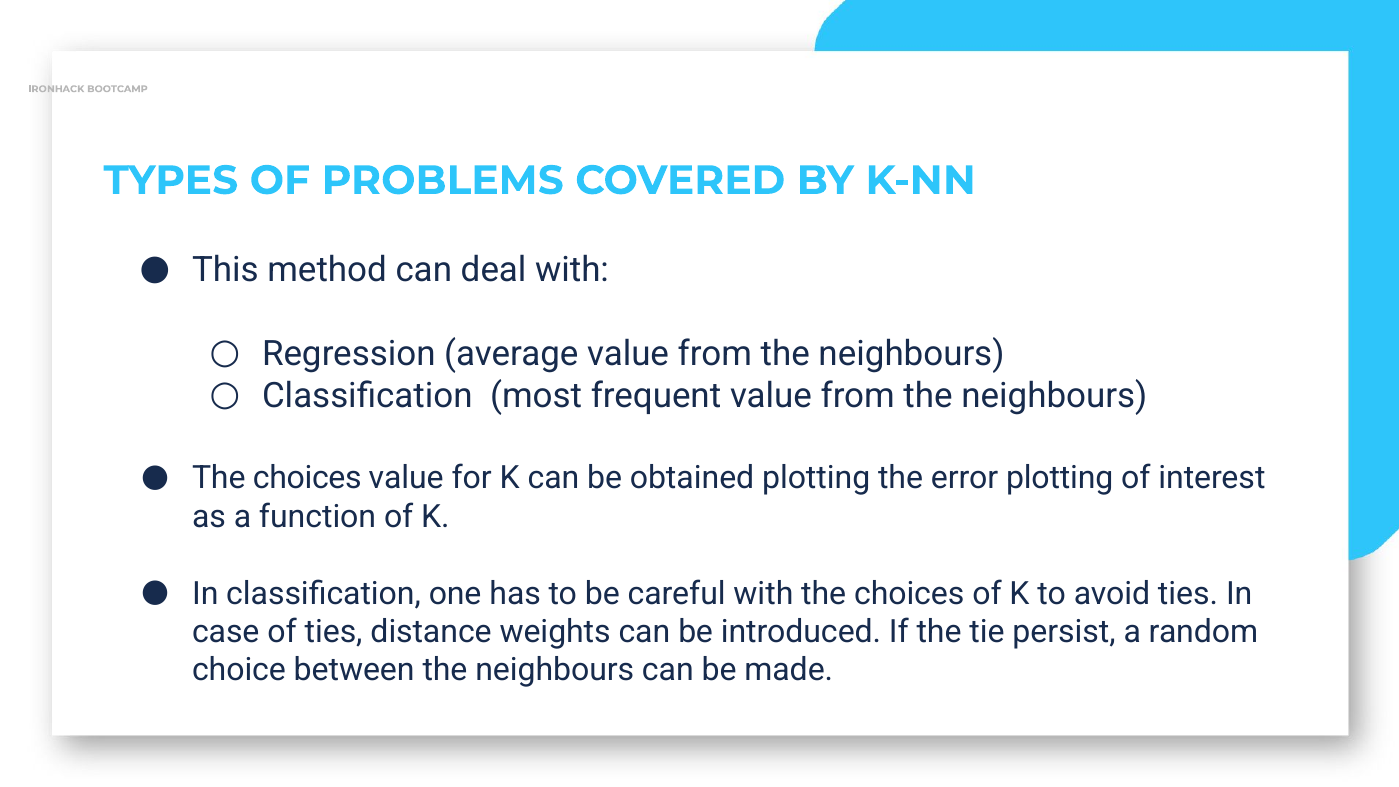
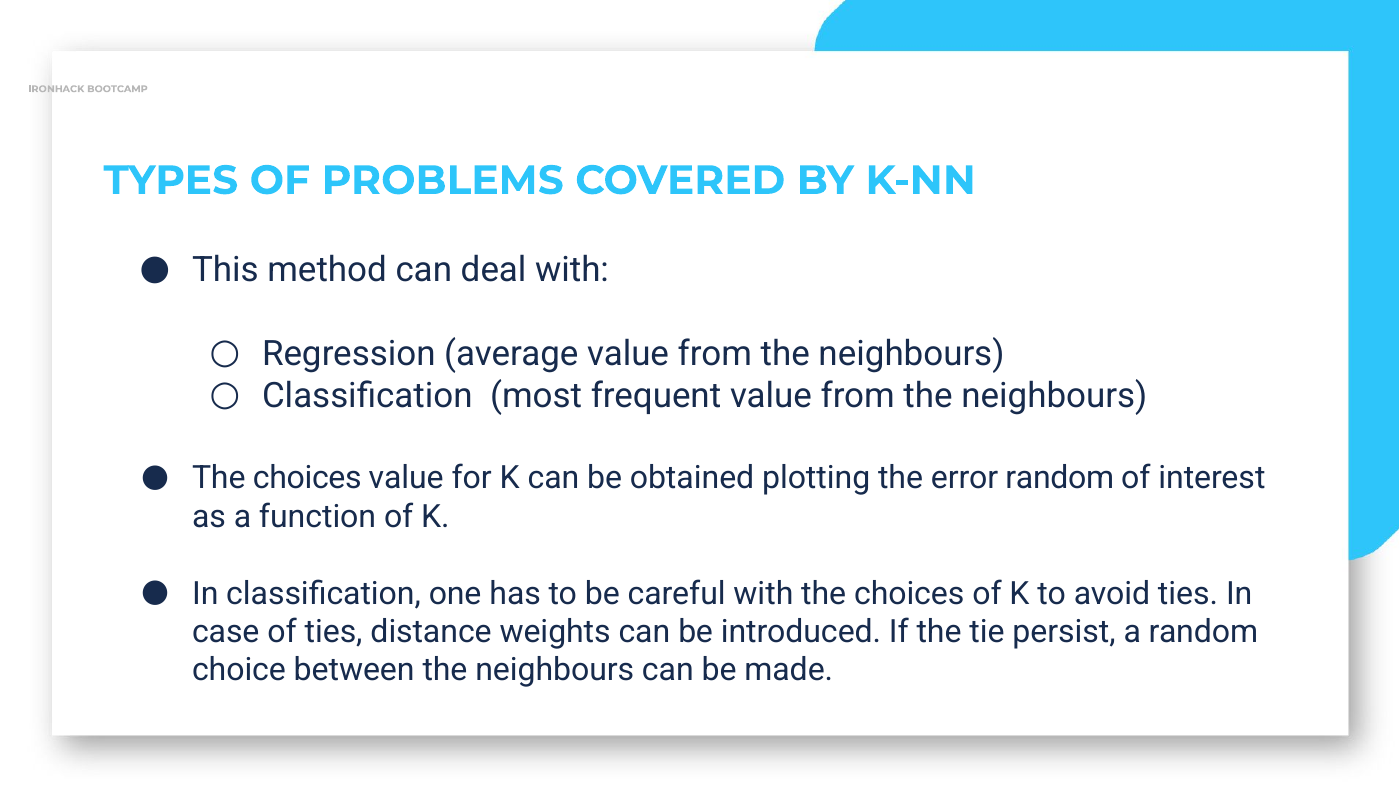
error plotting: plotting -> random (1060, 478)
